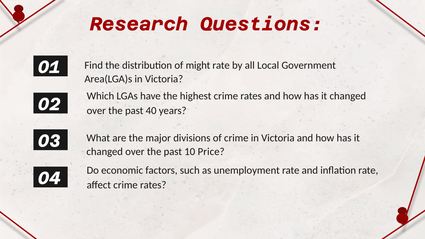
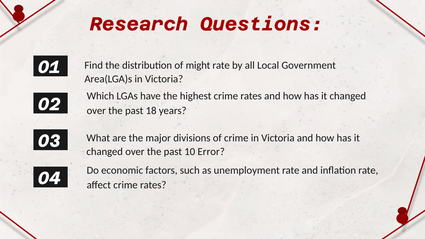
40: 40 -> 18 (151, 111)
Price: Price -> Error (211, 152)
